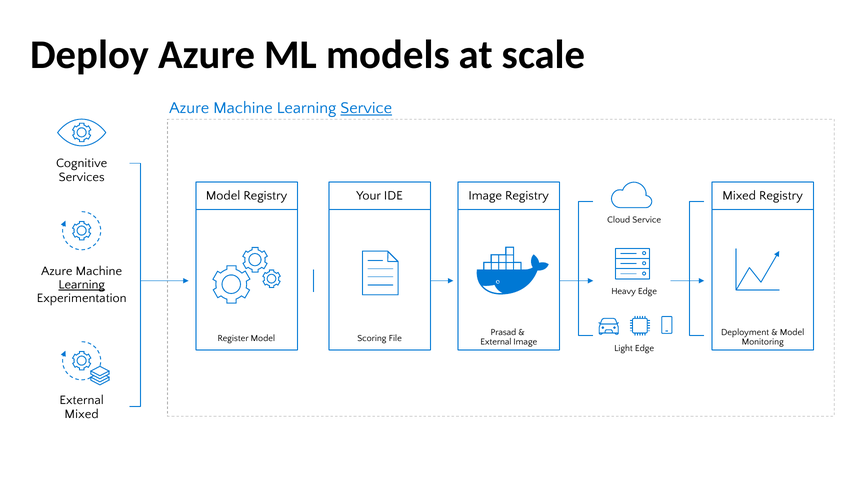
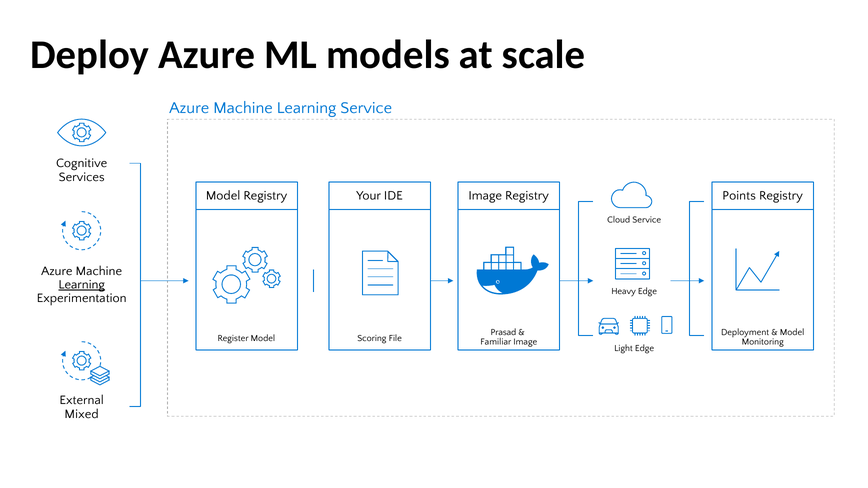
Service underline: present -> none (366, 108)
Mixed: Mixed -> Points (739, 196)
External: External -> Familiar (496, 342)
